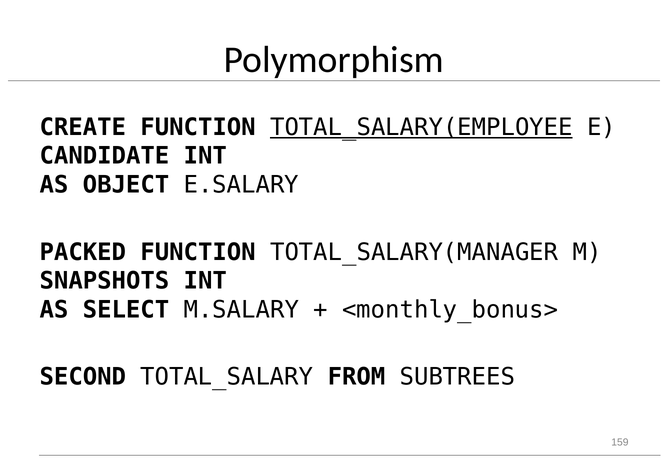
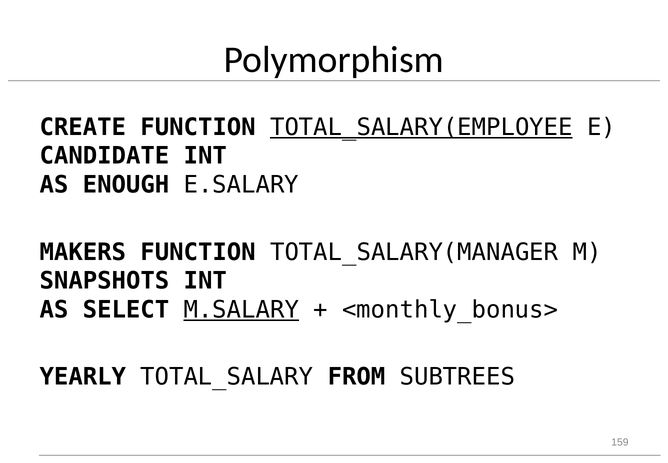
OBJECT: OBJECT -> ENOUGH (126, 185)
PACKED: PACKED -> MAKERS (83, 252)
M.SALARY underline: none -> present (241, 309)
SECOND: SECOND -> YEARLY (83, 377)
